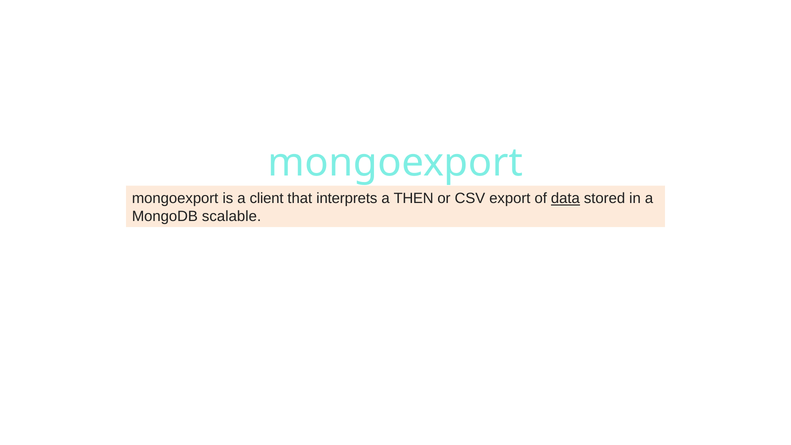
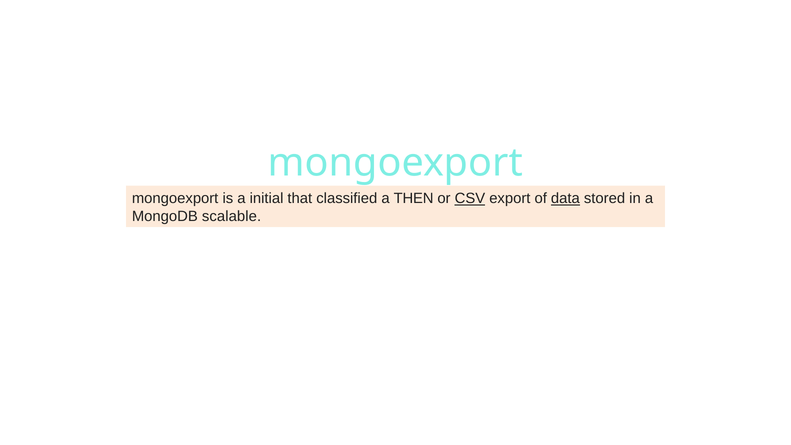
client: client -> initial (267, 199)
interprets: interprets -> classified (347, 199)
CSV underline: none -> present (470, 199)
